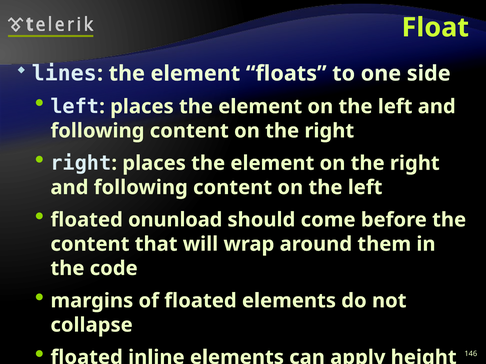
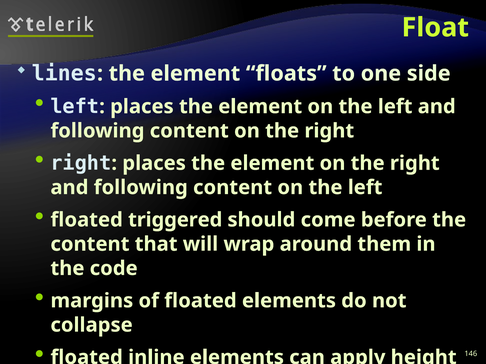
onunload: onunload -> triggered (175, 220)
